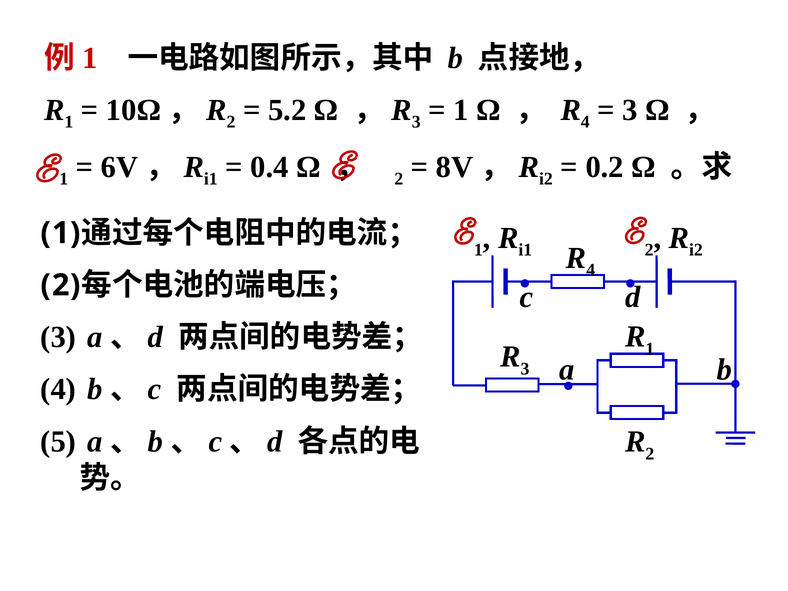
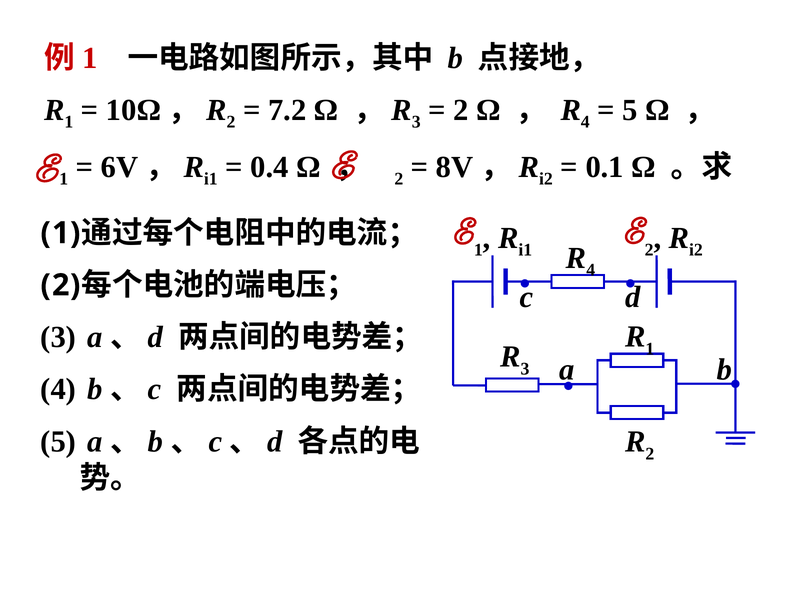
5.2: 5.2 -> 7.2 (287, 110)
1: 1 -> 2 (461, 110)
3: 3 -> 5 (630, 110)
0.2: 0.2 -> 0.1 (605, 167)
